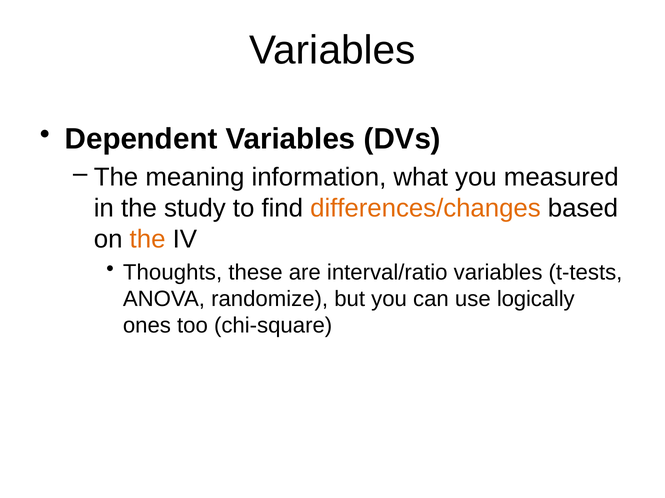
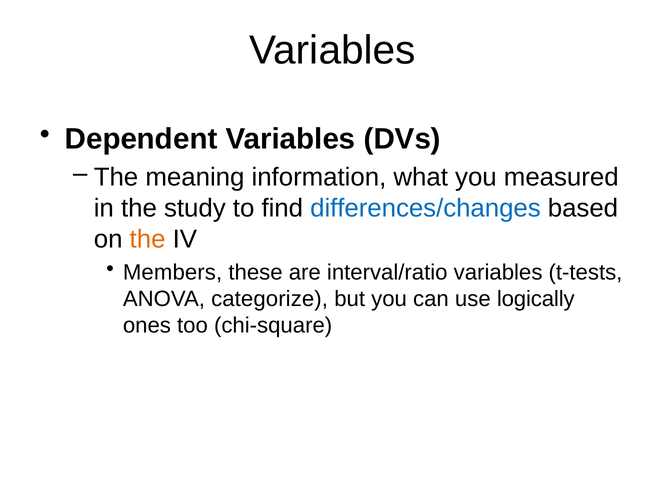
differences/changes colour: orange -> blue (425, 209)
Thoughts: Thoughts -> Members (173, 273)
randomize: randomize -> categorize (270, 299)
